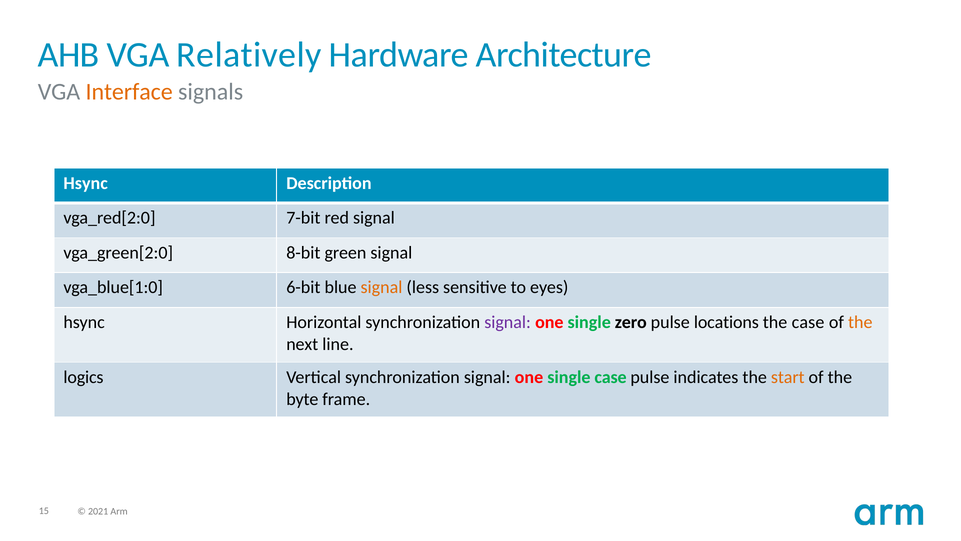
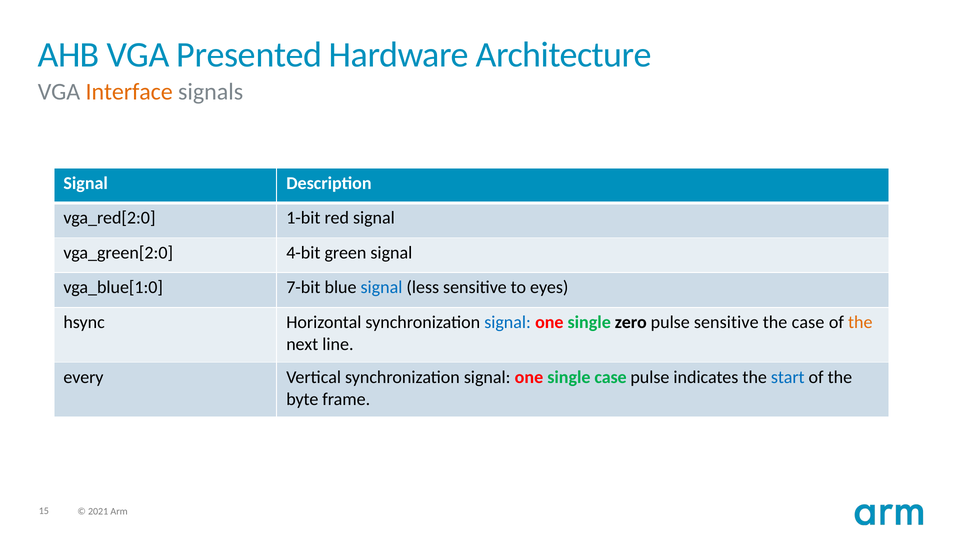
Relatively: Relatively -> Presented (249, 55)
Hsync: Hsync -> Signal (86, 183)
7-bit: 7-bit -> 1-bit (303, 218)
8-bit: 8-bit -> 4-bit (303, 252)
6-bit: 6-bit -> 7-bit (303, 287)
signal colour: orange -> blue (381, 287)
signal colour: purple -> blue (508, 322)
pulse locations: locations -> sensitive (726, 322)
logics: logics -> every (83, 377)
start colour: orange -> blue (788, 377)
